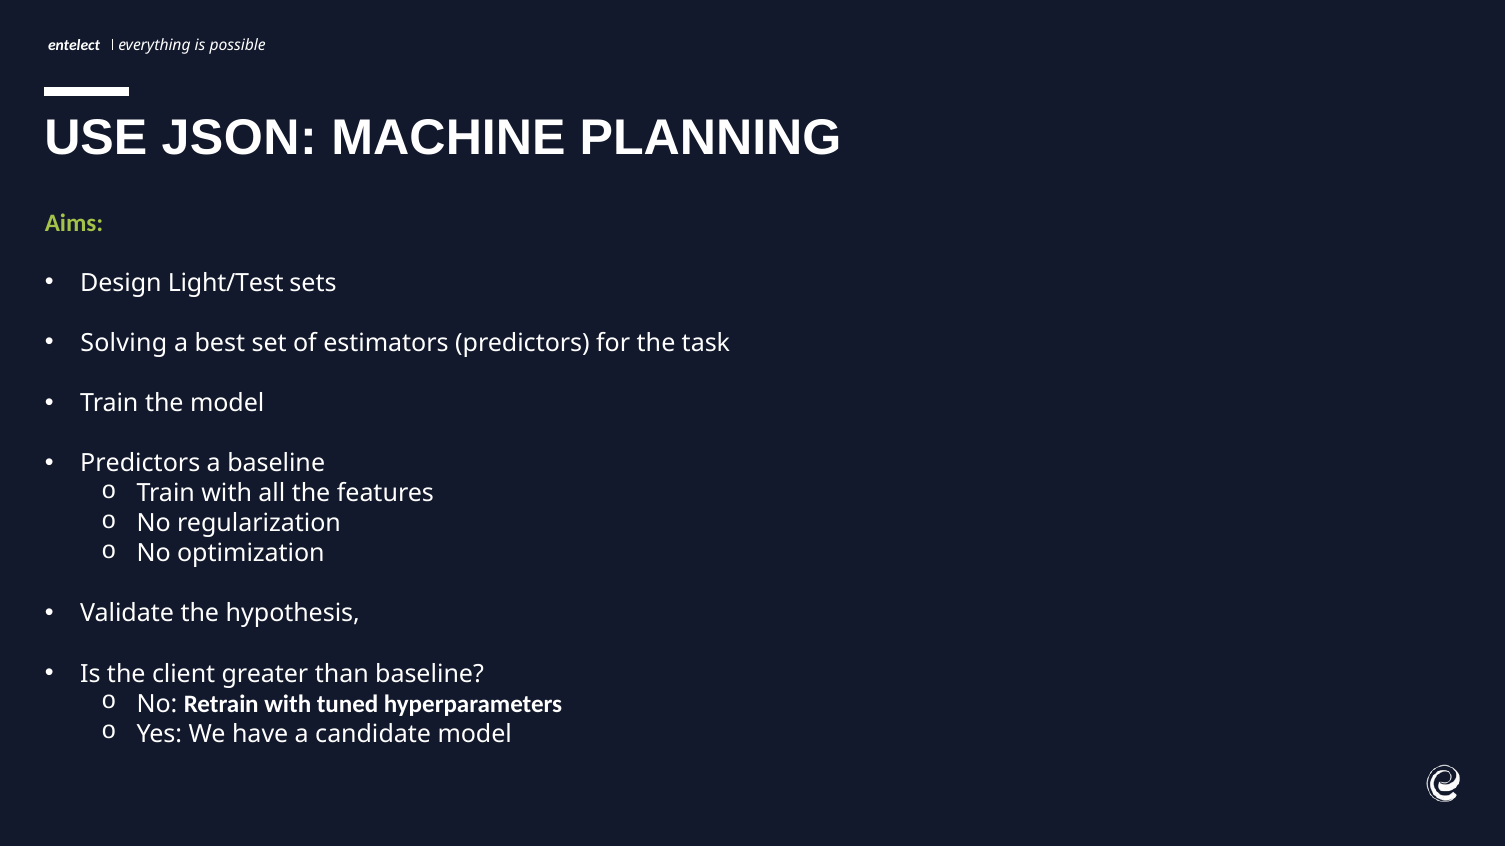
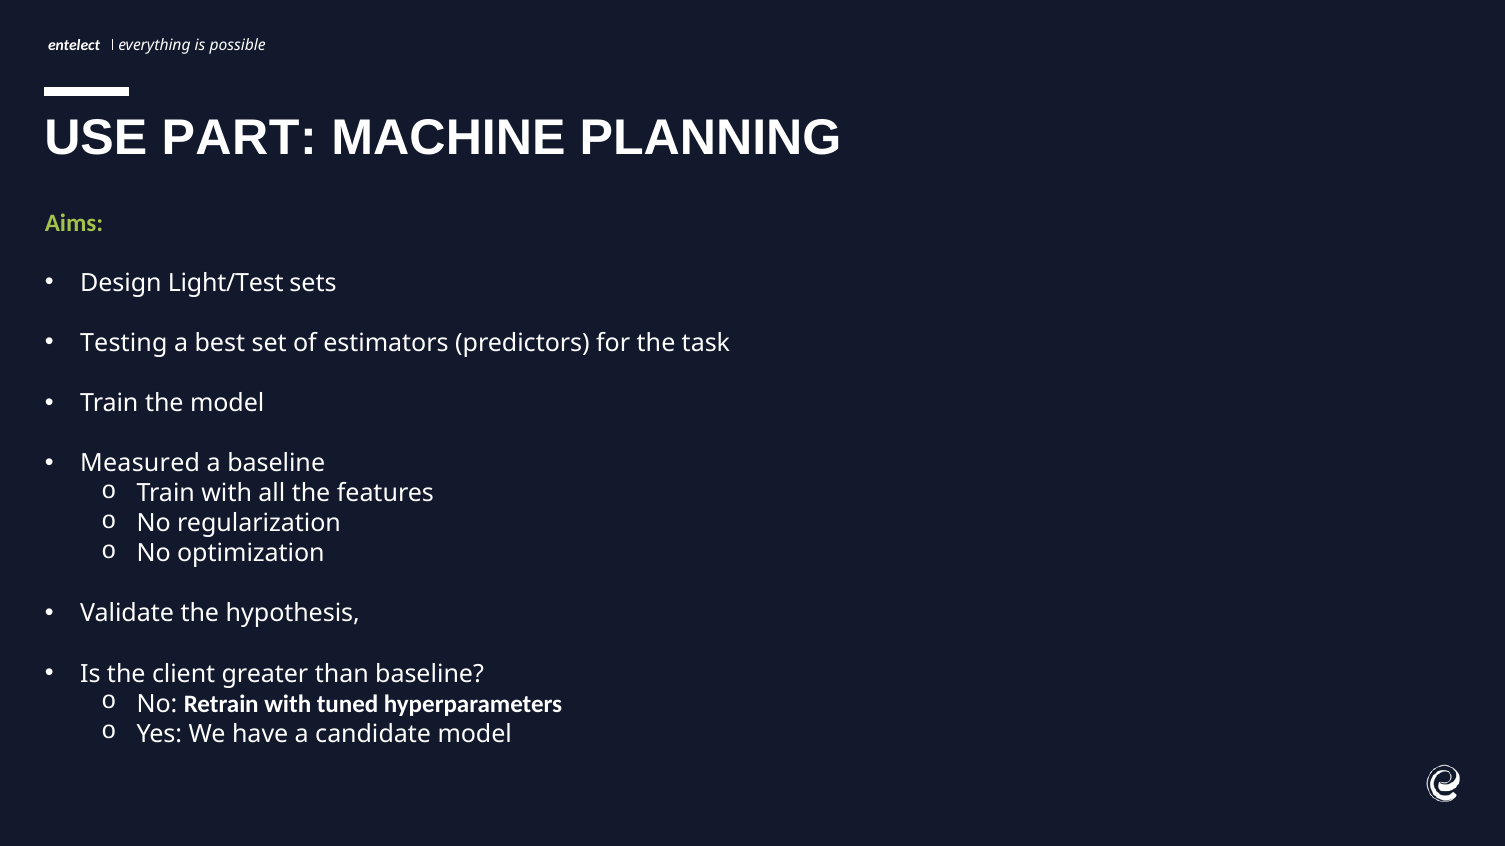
JSON: JSON -> PART (239, 138)
Solving: Solving -> Testing (124, 343)
Predictors: Predictors -> Measured (140, 464)
